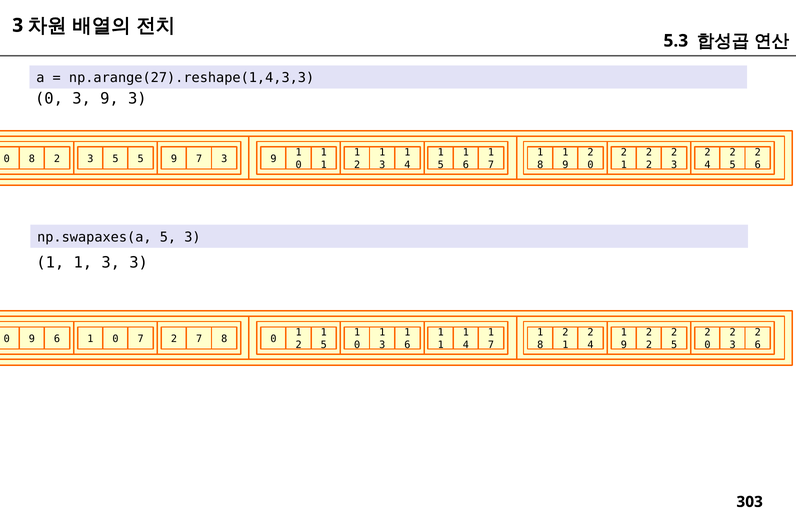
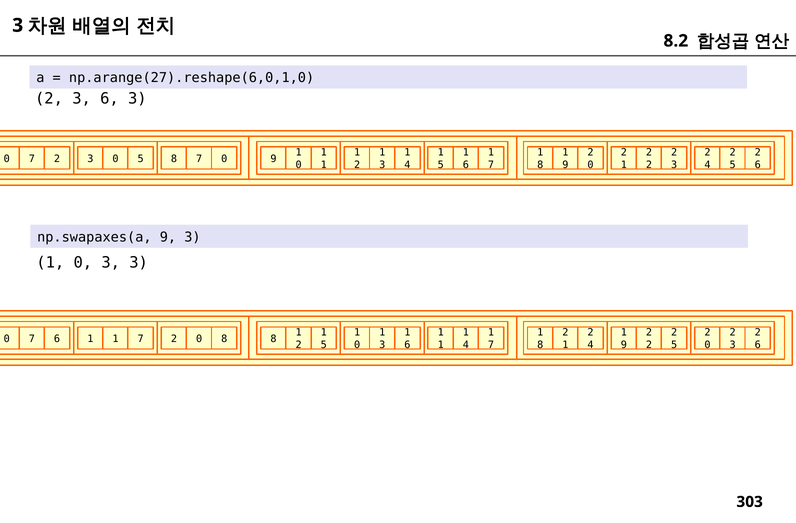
5.3: 5.3 -> 8.2 (676, 41)
np.arange(27).reshape(1,4,3,3: np.arange(27).reshape(1,4,3,3 -> np.arange(27).reshape(6,0,1,0 (192, 78)
0: 0 -> 2 (49, 99)
9: 9 -> 6 (109, 99)
8: 8 -> 7 (32, 159)
2 3 5: 5 -> 0 (115, 159)
5 9: 9 -> 8 (174, 159)
7 3: 3 -> 0 (224, 159)
np.swapaxes(a 5: 5 -> 9 (168, 237)
1: 1 -> 0 (83, 262)
9: 9 -> 7 (32, 339)
0: 0 -> 1 (115, 339)
7 2 7: 7 -> 0 (199, 339)
8 0: 0 -> 8 (273, 339)
